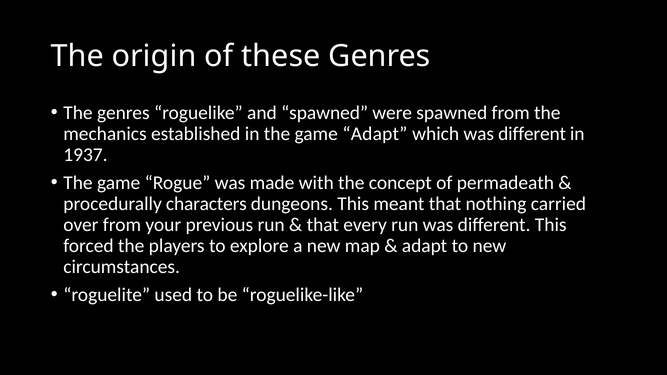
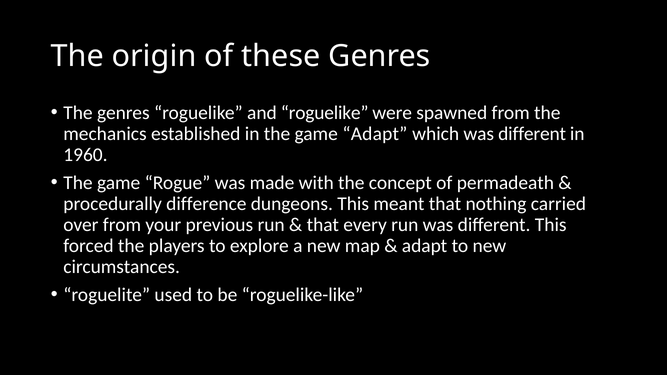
and spawned: spawned -> roguelike (325, 113)
1937: 1937 -> 1960 (85, 155)
characters: characters -> difference (206, 204)
